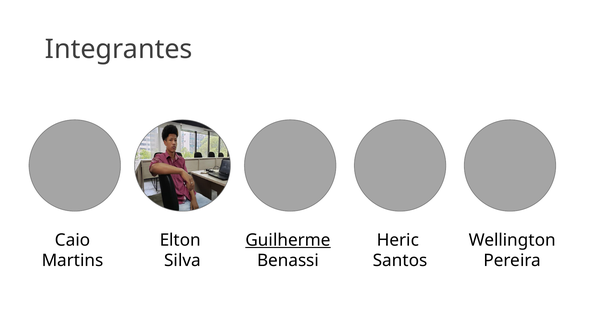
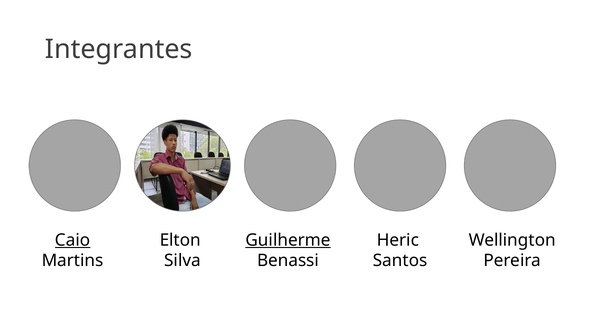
Caio underline: none -> present (73, 240)
